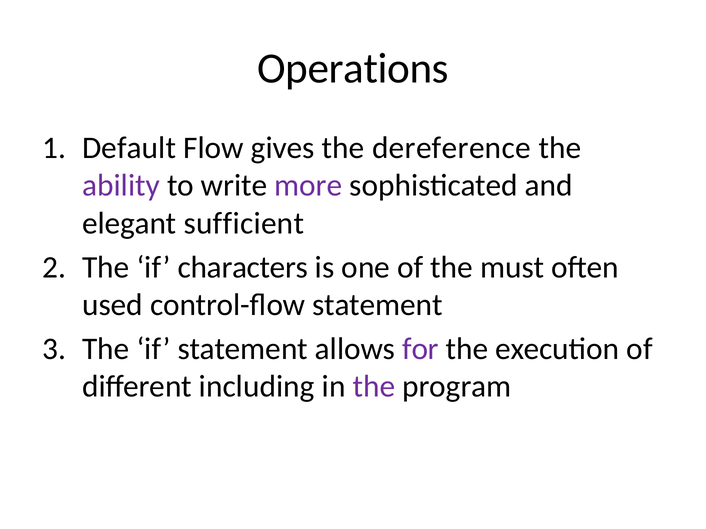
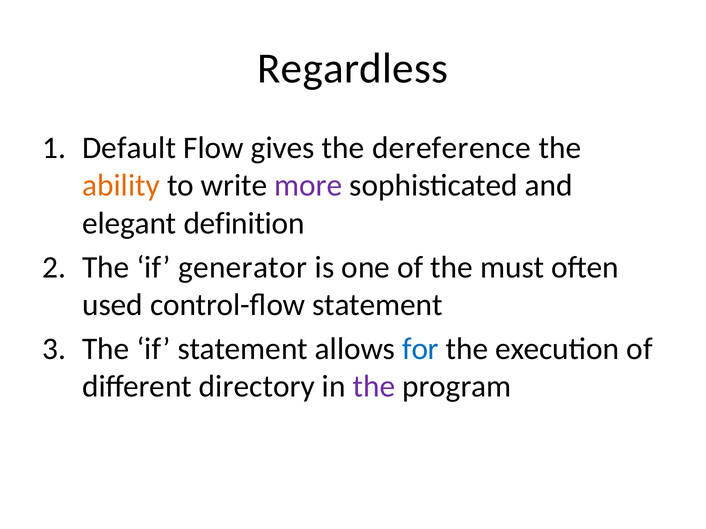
Operations: Operations -> Regardless (353, 68)
ability colour: purple -> orange (121, 186)
sufficient: sufficient -> definition (244, 224)
characters: characters -> generator (243, 267)
for colour: purple -> blue (421, 349)
including: including -> directory (257, 387)
